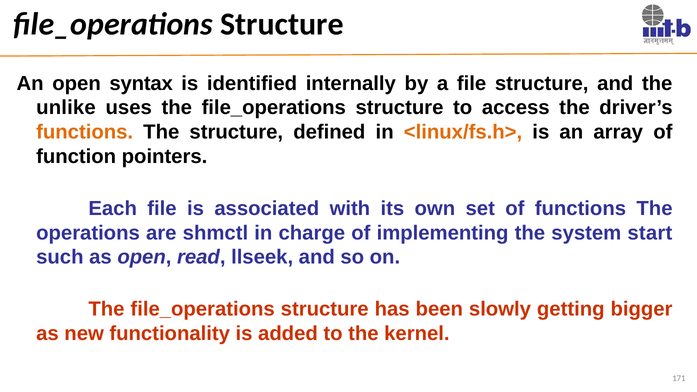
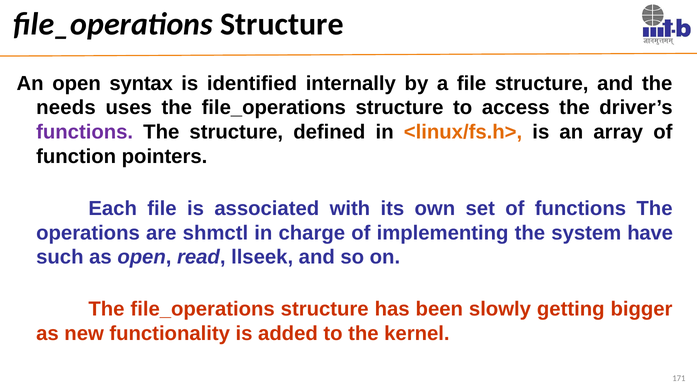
unlike: unlike -> needs (66, 108)
functions colour: orange -> purple (85, 132)
start: start -> have (650, 233)
